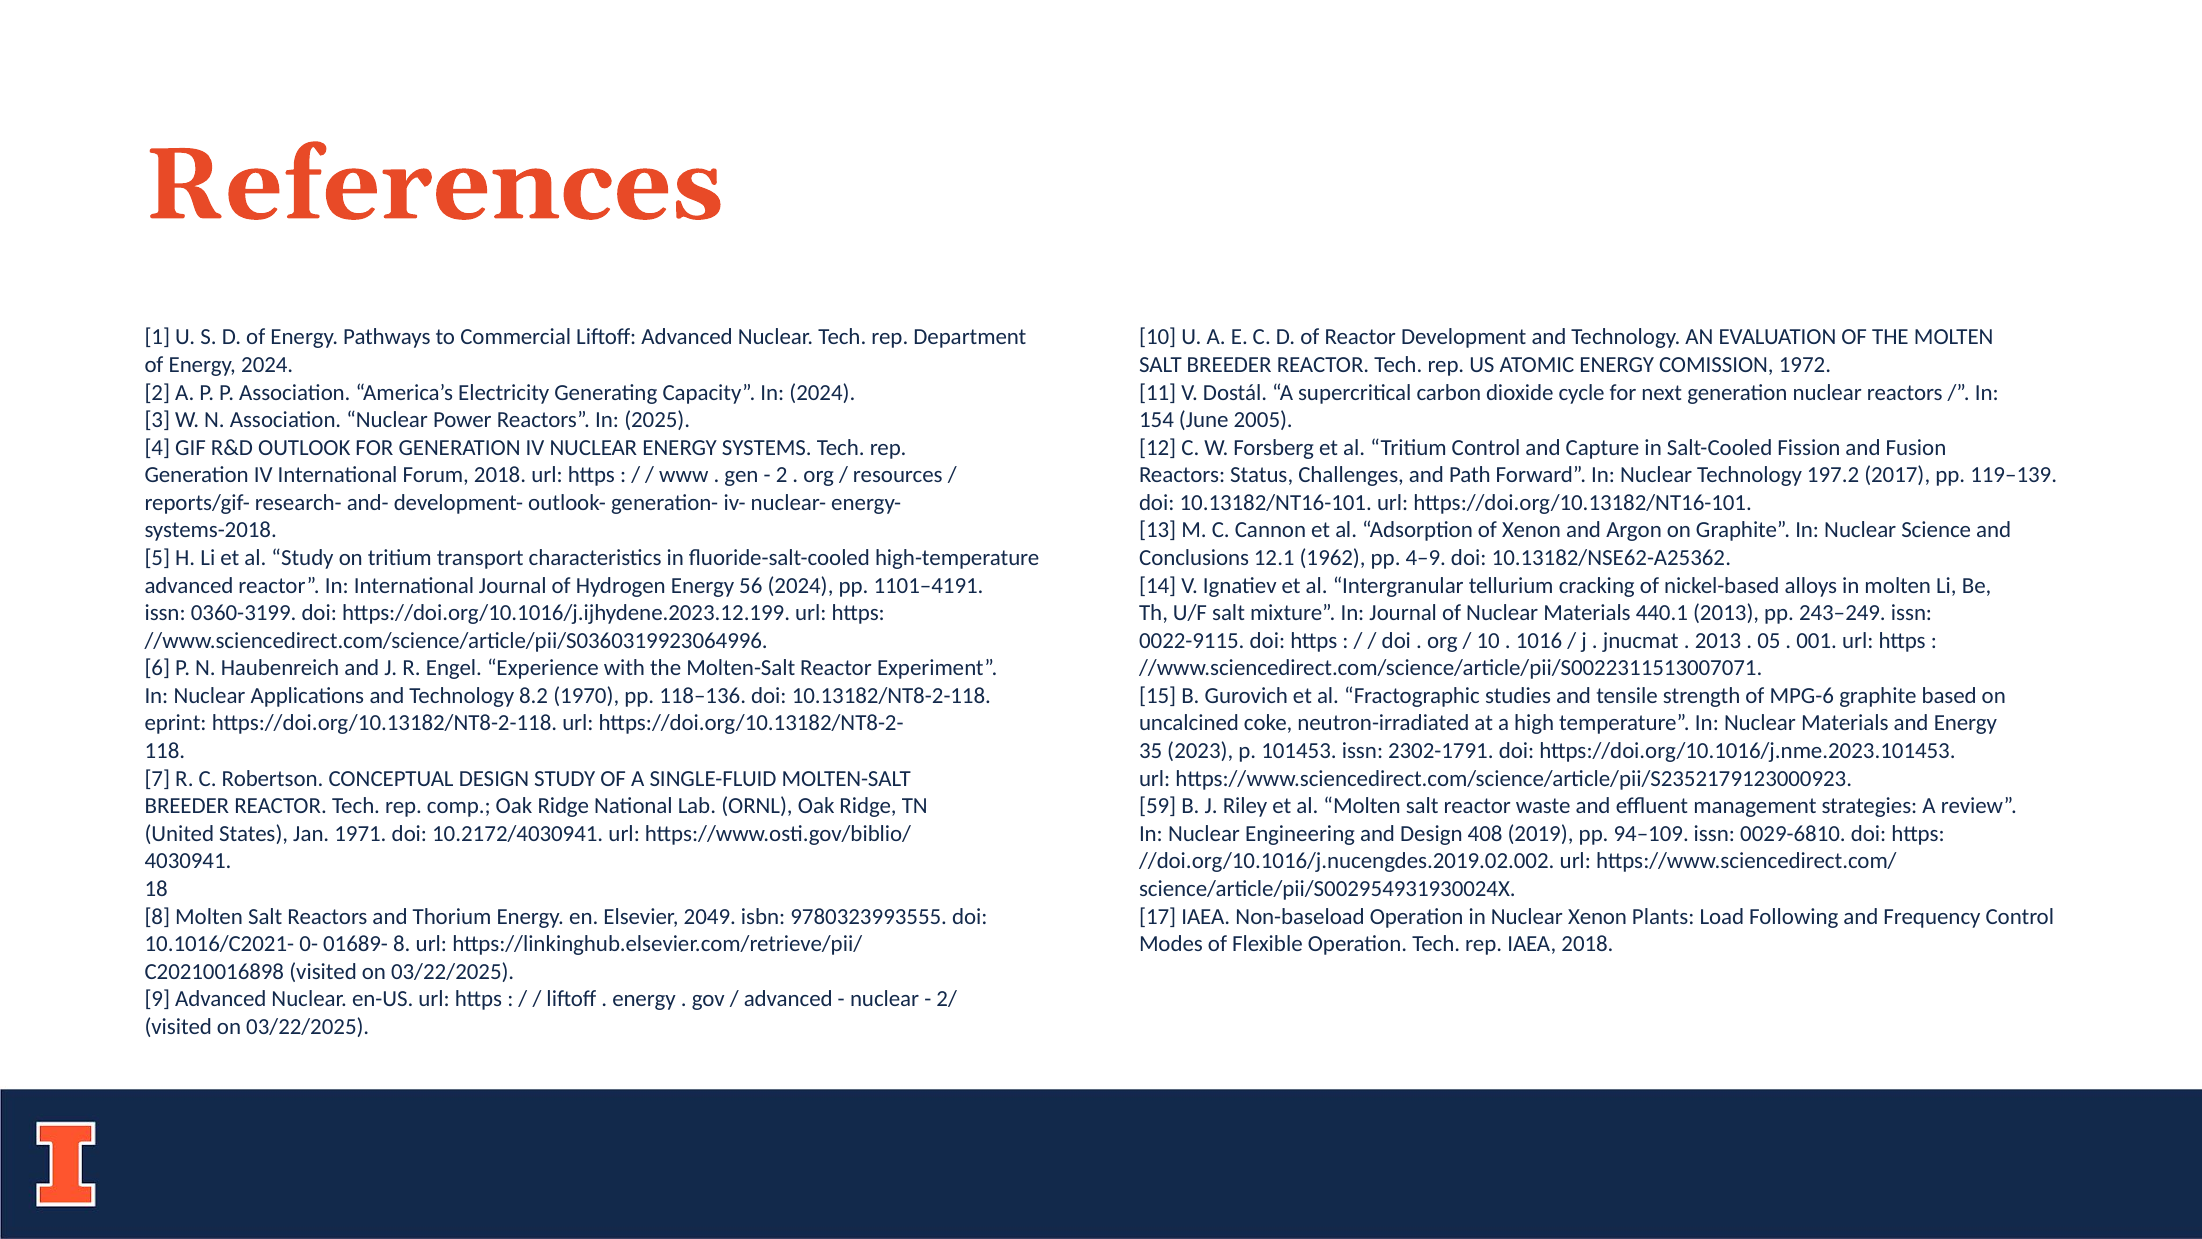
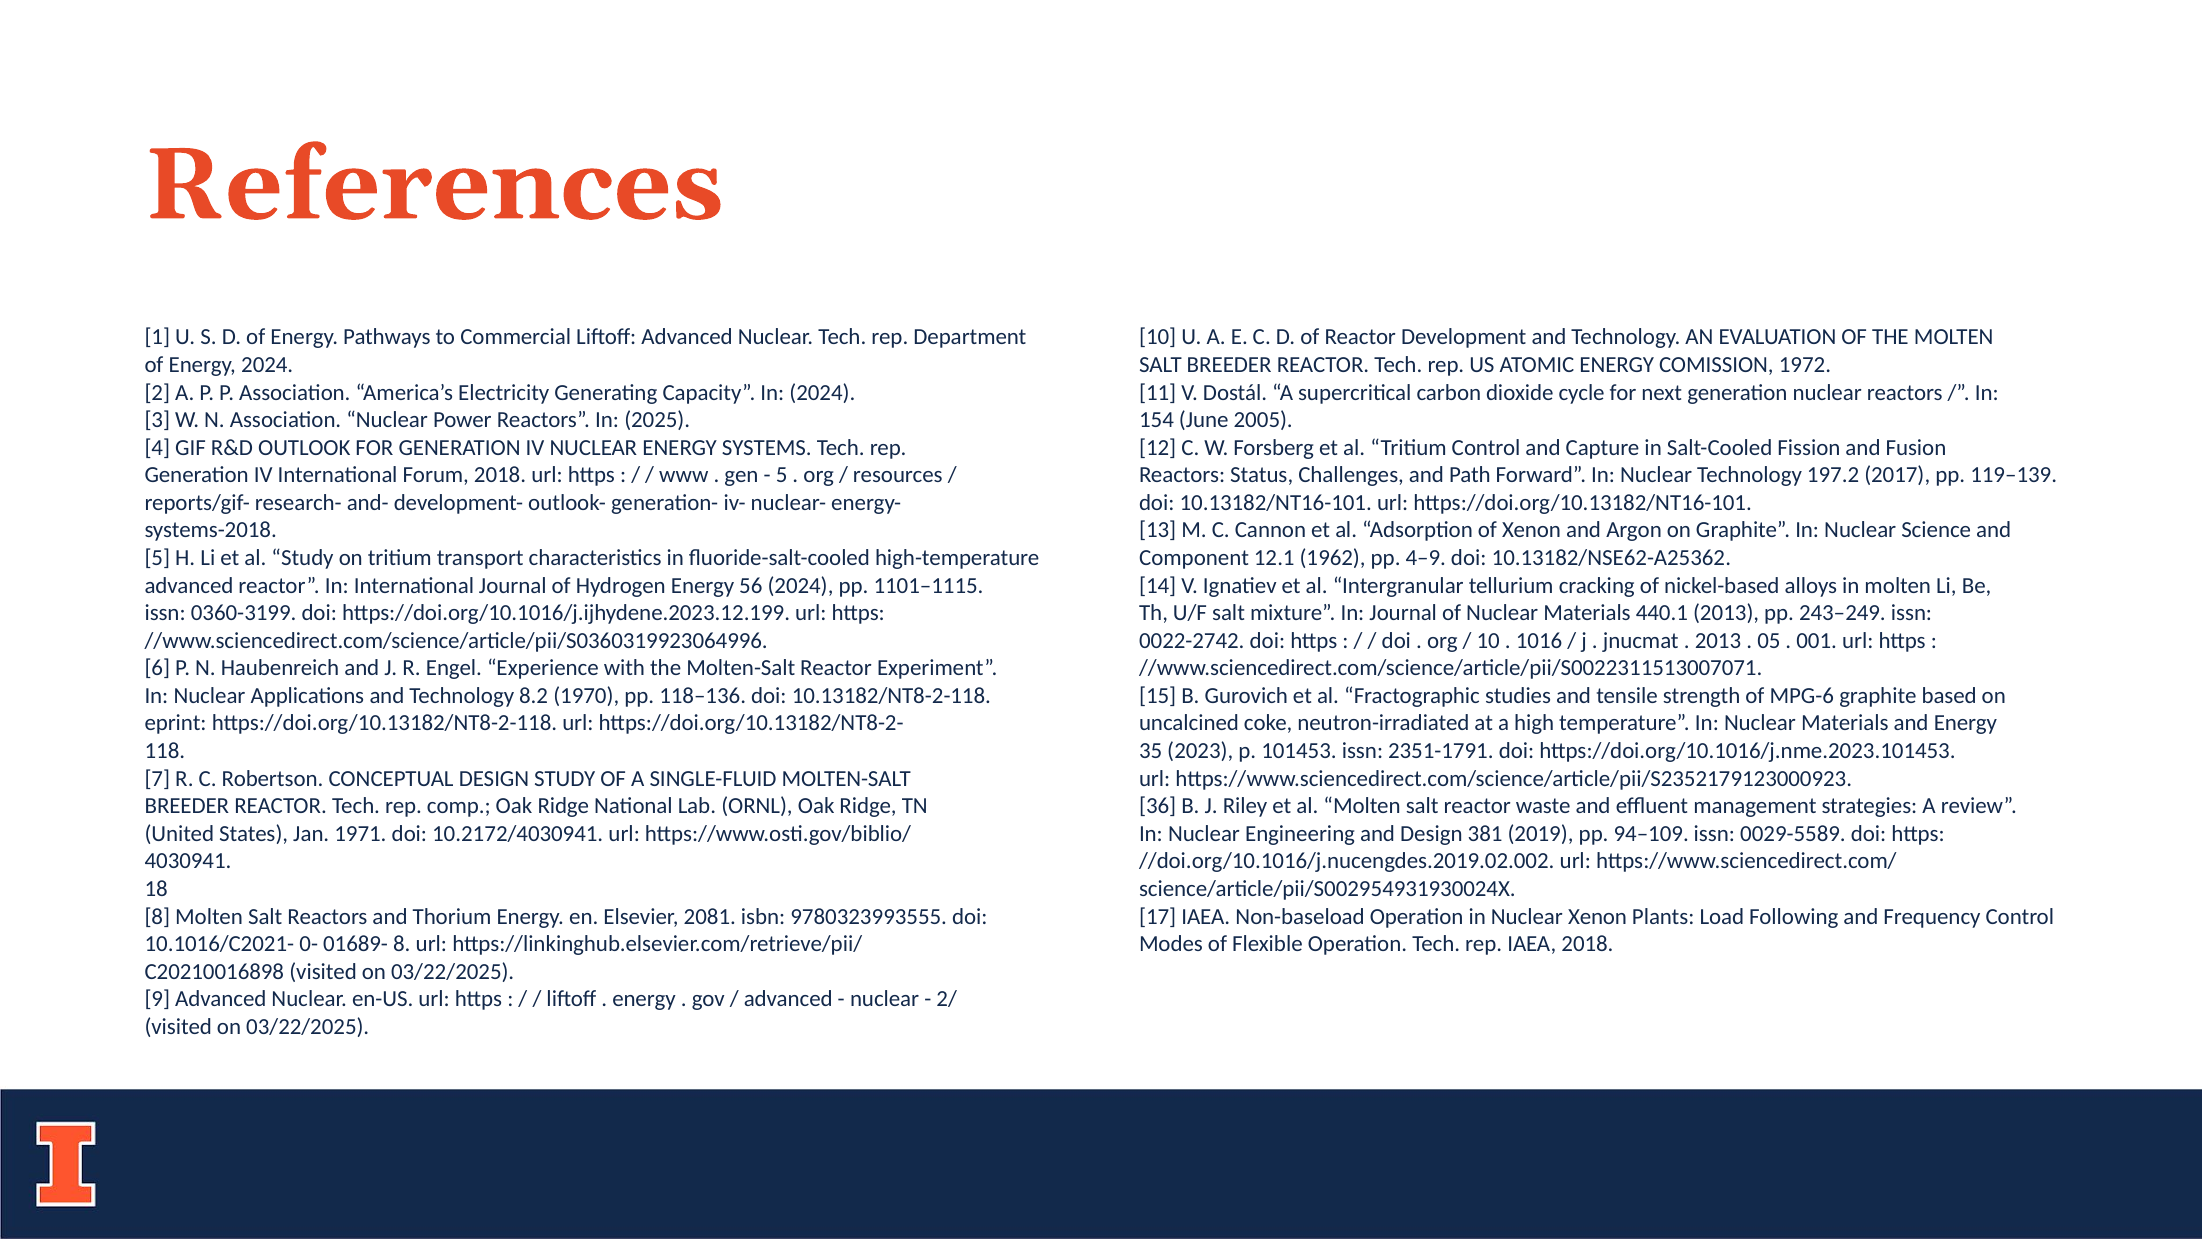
2: 2 -> 5 (782, 475)
Conclusions: Conclusions -> Component (1194, 558)
1101–4191: 1101–4191 -> 1101–1115 (929, 585)
0022-9115: 0022-9115 -> 0022-2742 (1192, 640)
2302-1791: 2302-1791 -> 2351-1791 (1441, 751)
59: 59 -> 36 (1158, 806)
408: 408 -> 381 (1485, 833)
0029-6810: 0029-6810 -> 0029-5589 (1793, 833)
2049: 2049 -> 2081 (710, 916)
